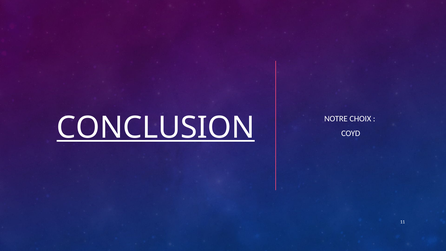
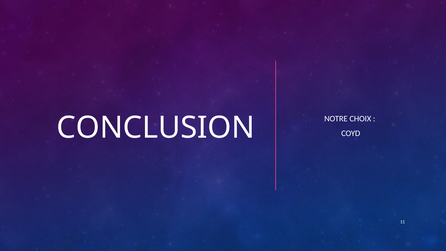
CONCLUSION underline: present -> none (156, 128)
